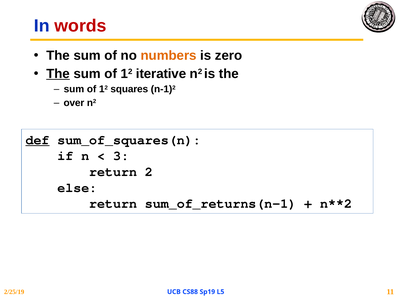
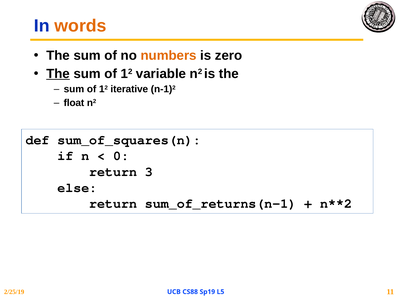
words colour: red -> orange (80, 26)
iterative: iterative -> variable (161, 74)
squares: squares -> iterative (129, 89)
over: over -> float (74, 103)
def underline: present -> none (37, 140)
3: 3 -> 0 (121, 156)
2: 2 -> 3 (149, 172)
